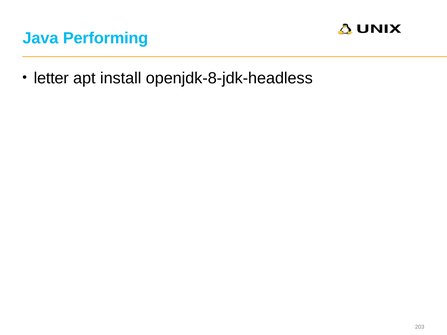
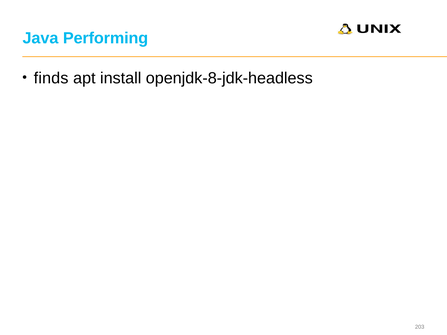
letter: letter -> finds (51, 78)
